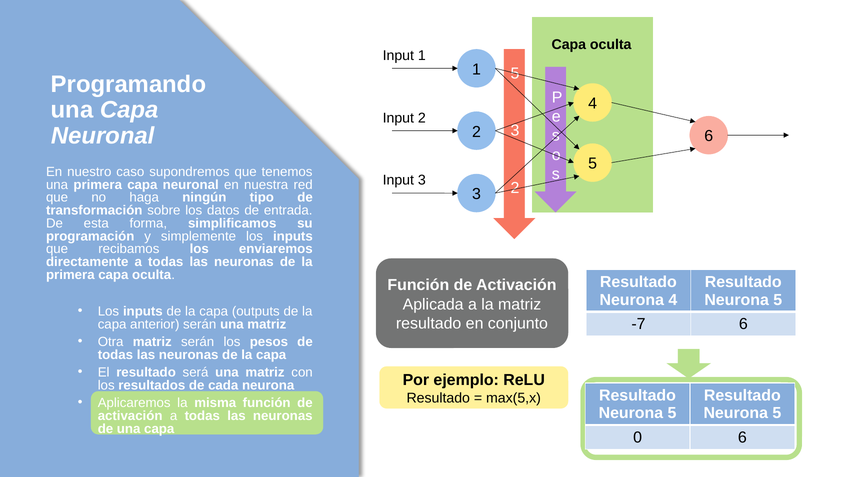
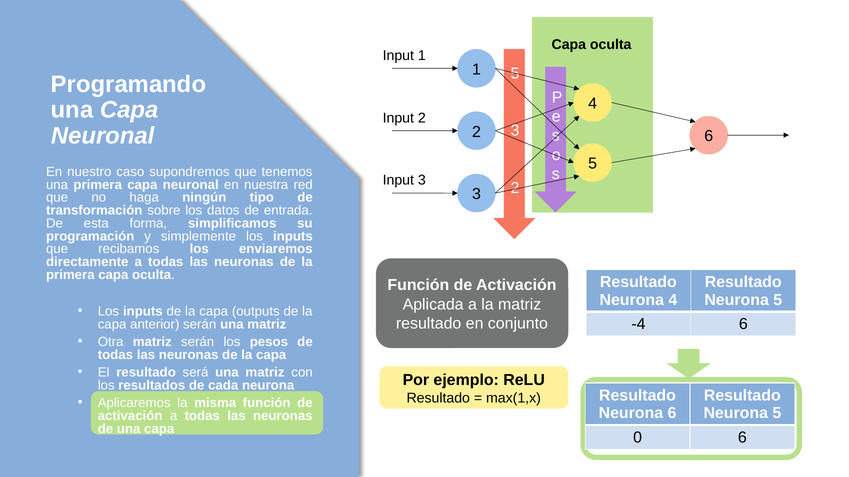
-7: -7 -> -4 (638, 324)
max(5,x: max(5,x -> max(1,x (513, 398)
5: 5 -> 6 (672, 414)
